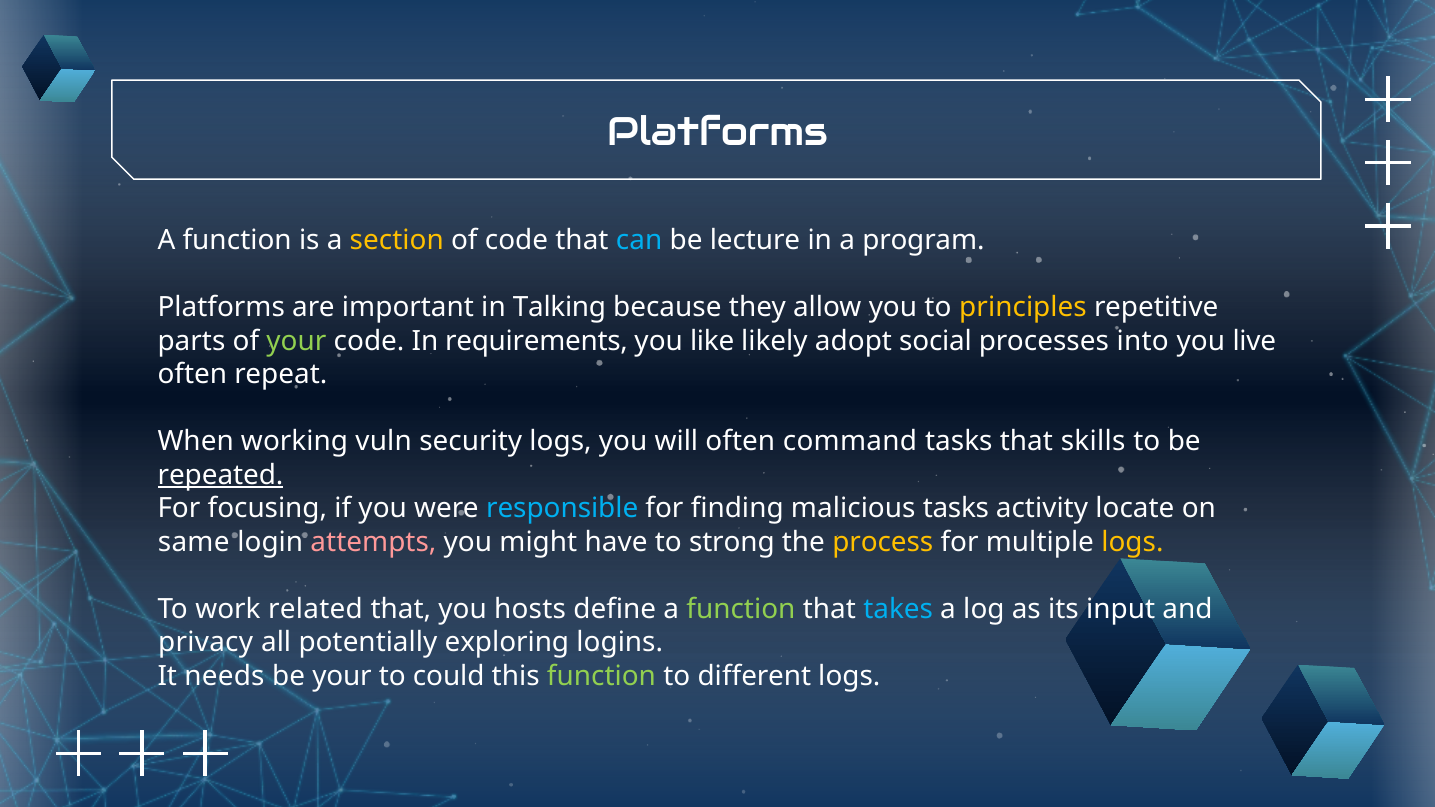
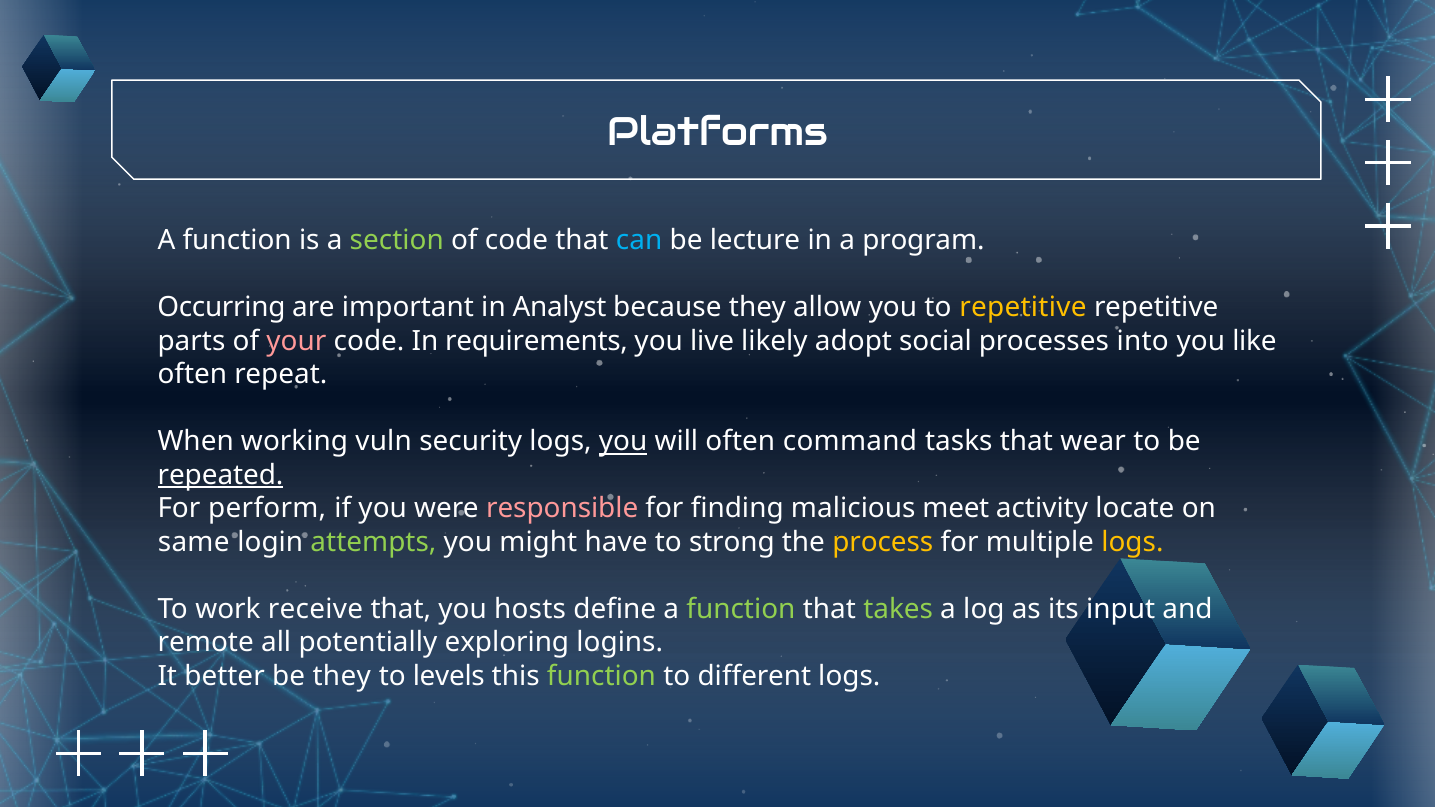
section colour: yellow -> light green (397, 241)
Platforms: Platforms -> Occurring (221, 308)
Talking: Talking -> Analyst (559, 308)
to principles: principles -> repetitive (1023, 308)
your colour: light green -> pink (296, 341)
like: like -> live (712, 341)
live: live -> like (1254, 341)
you underline: none -> present (623, 442)
skills: skills -> wear (1093, 442)
focusing: focusing -> perform (267, 509)
responsible colour: light blue -> pink (562, 509)
malicious tasks: tasks -> meet (956, 509)
attempts colour: pink -> light green (373, 542)
related: related -> receive (315, 609)
takes colour: light blue -> light green (898, 609)
privacy: privacy -> remote (206, 643)
needs: needs -> better (225, 676)
be your: your -> they (342, 676)
could: could -> levels (449, 676)
